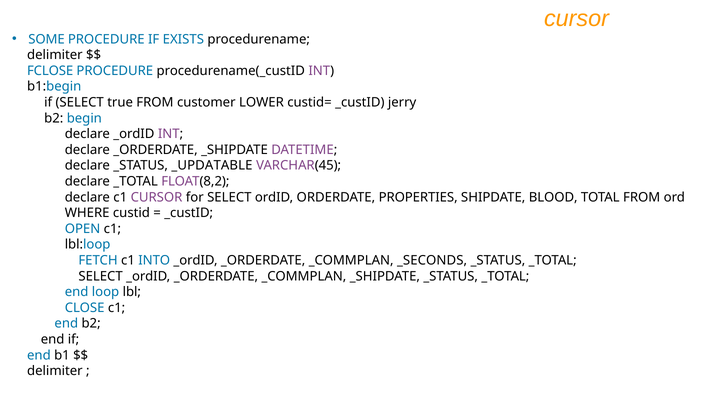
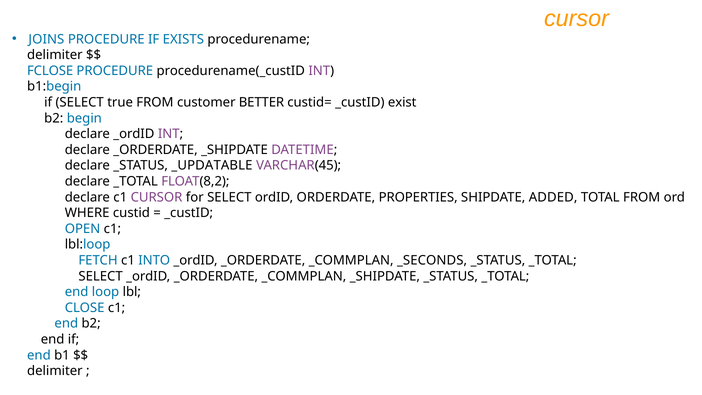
SOME: SOME -> JOINS (46, 39)
LOWER: LOWER -> BETTER (261, 102)
jerry: jerry -> exist (402, 102)
BLOOD: BLOOD -> ADDED (553, 197)
